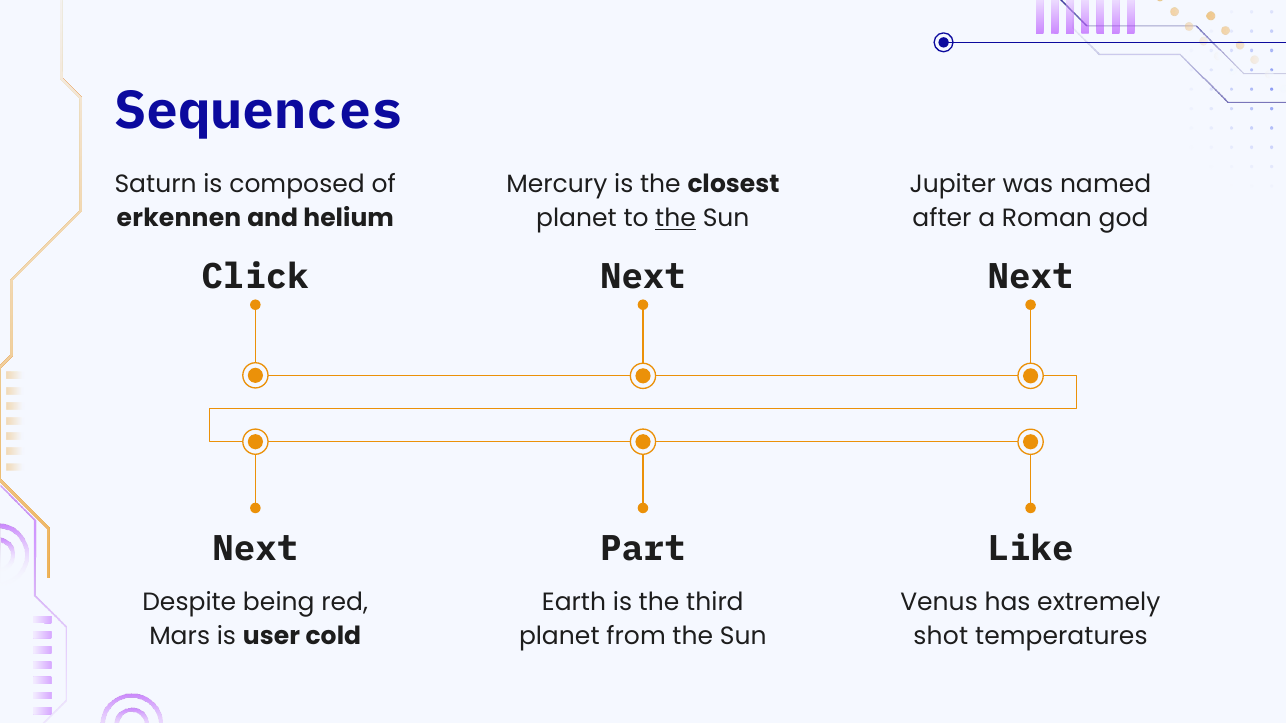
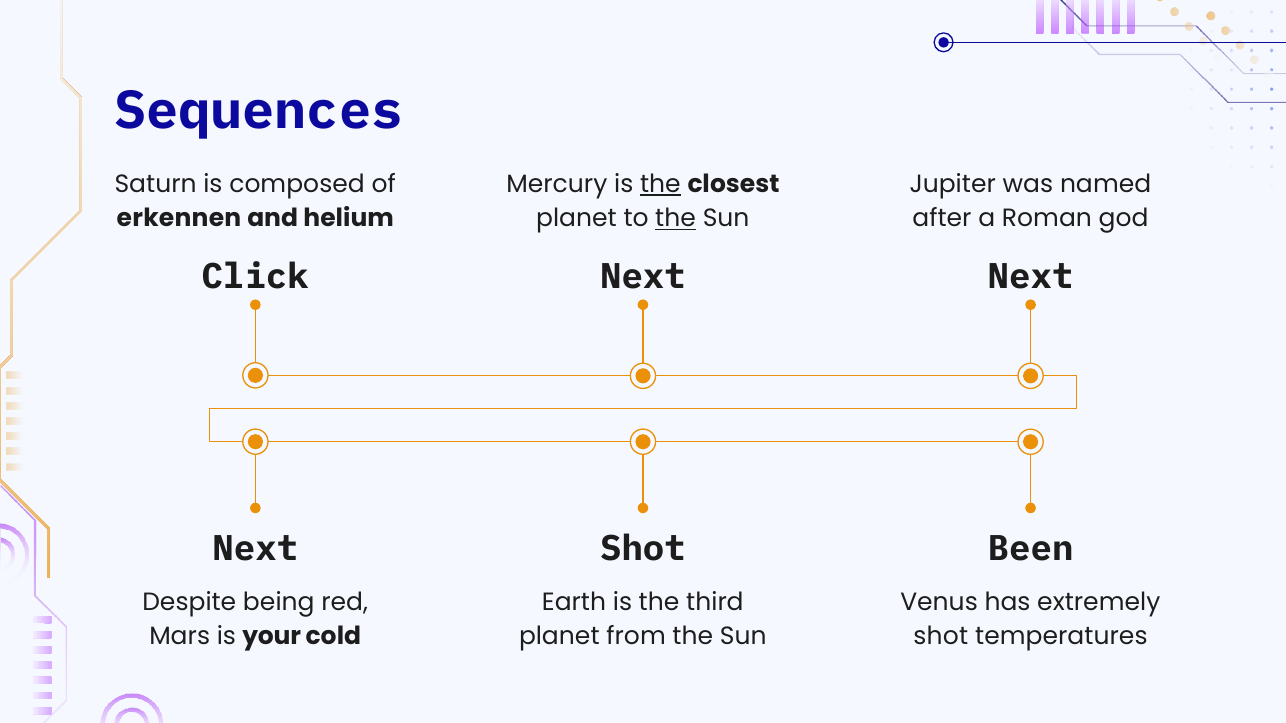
the underline: none -> present (660, 184)
Part: Part -> Shot (643, 549)
Like: Like -> Been (1031, 549)
user: user -> your (272, 637)
